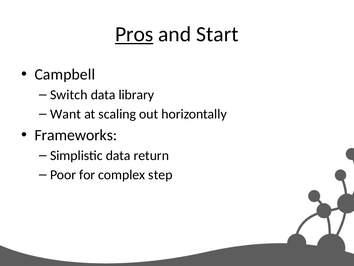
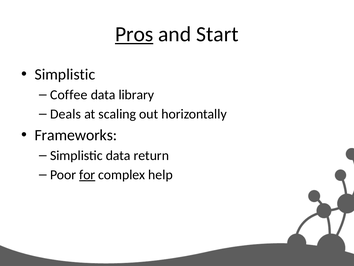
Campbell: Campbell -> Simplistic (65, 74)
Switch: Switch -> Coffee (69, 95)
Want: Want -> Deals (66, 114)
for underline: none -> present (87, 174)
step: step -> help (161, 174)
